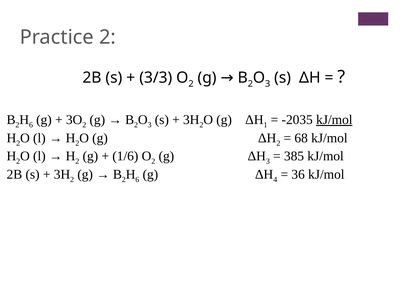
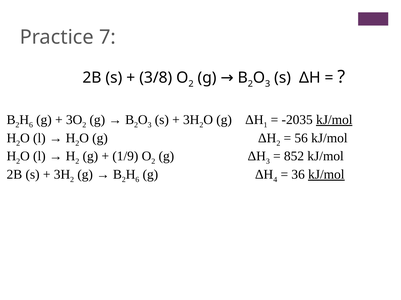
Practice 2: 2 -> 7 (107, 37)
3/3: 3/3 -> 3/8 (156, 78)
68: 68 -> 56 (301, 138)
1/6: 1/6 -> 1/9 (125, 157)
385: 385 -> 852 (294, 157)
kJ/mol underline: none -> present (326, 175)
